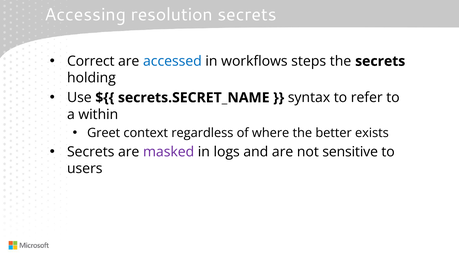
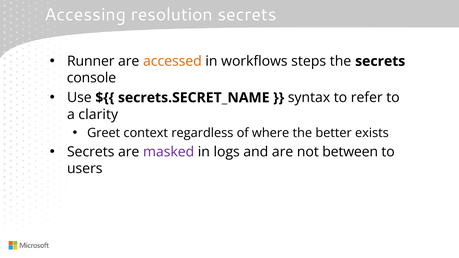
Correct: Correct -> Runner (91, 61)
accessed colour: blue -> orange (172, 61)
holding: holding -> console (91, 78)
within: within -> clarity (98, 115)
sensitive: sensitive -> between (350, 152)
